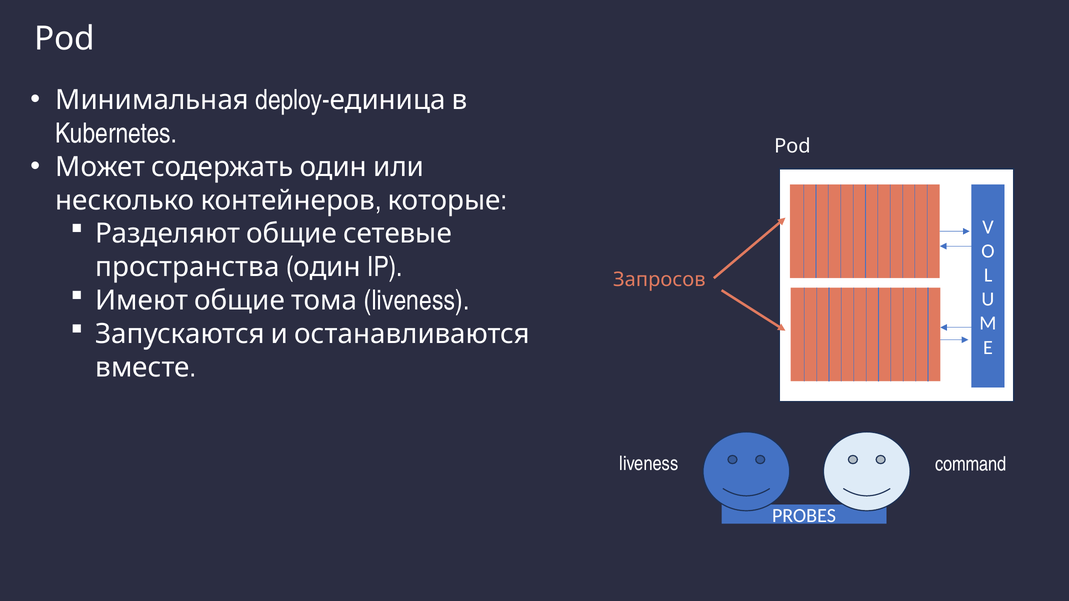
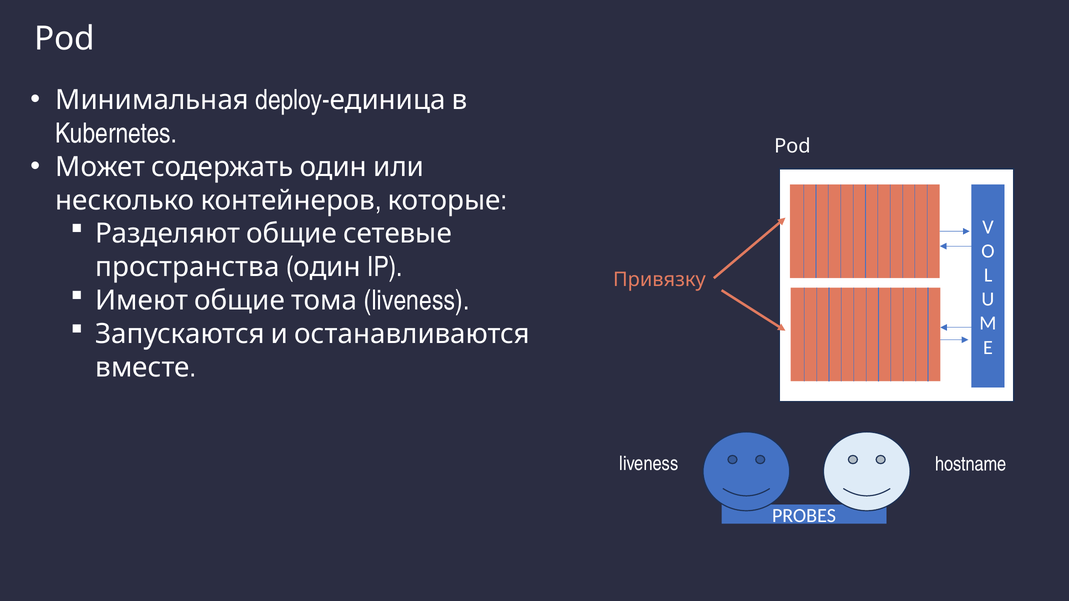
Запросов: Запросов -> Привязку (659, 280)
command: command -> hostname (971, 465)
